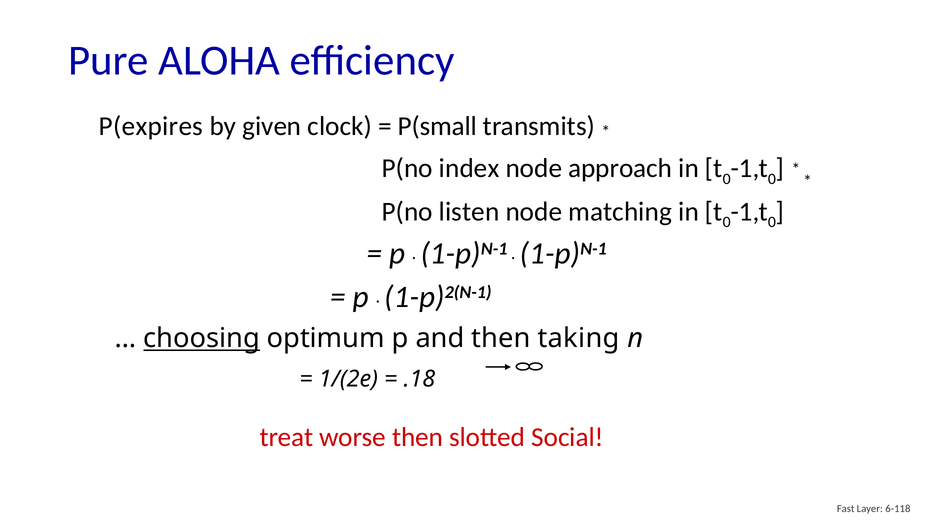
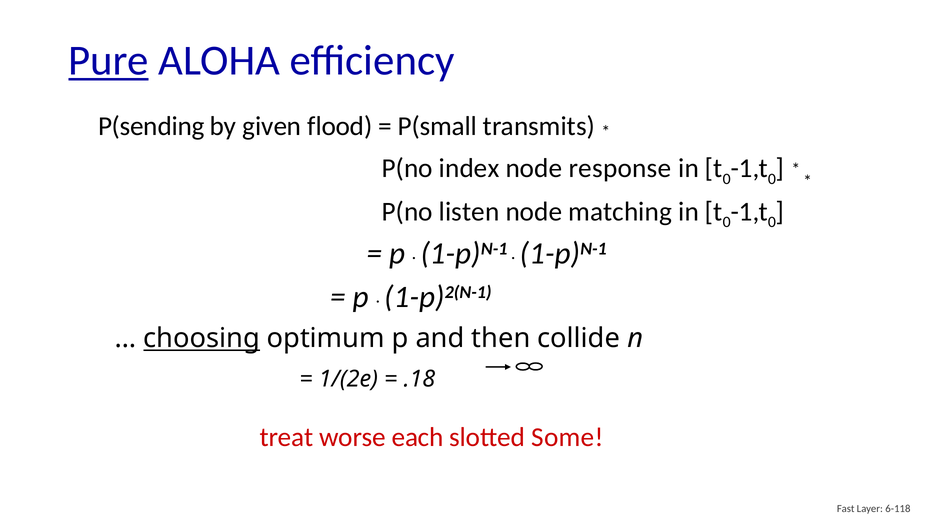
Pure underline: none -> present (109, 61)
P(expires: P(expires -> P(sending (151, 126)
clock: clock -> flood (340, 126)
approach: approach -> response (620, 168)
taking: taking -> collide (579, 338)
worse then: then -> each (418, 437)
Social: Social -> Some (567, 437)
